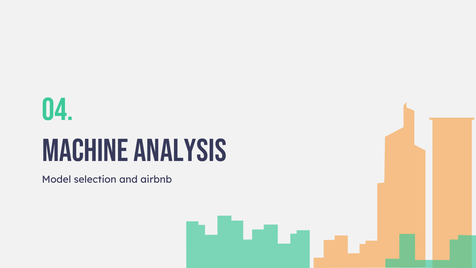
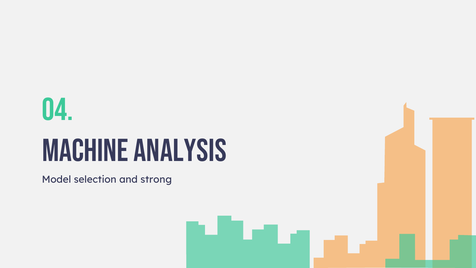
airbnb: airbnb -> strong (156, 179)
